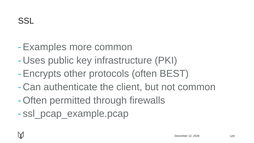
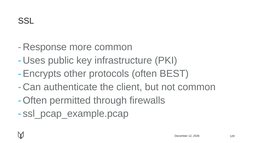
Examples: Examples -> Response (45, 47)
